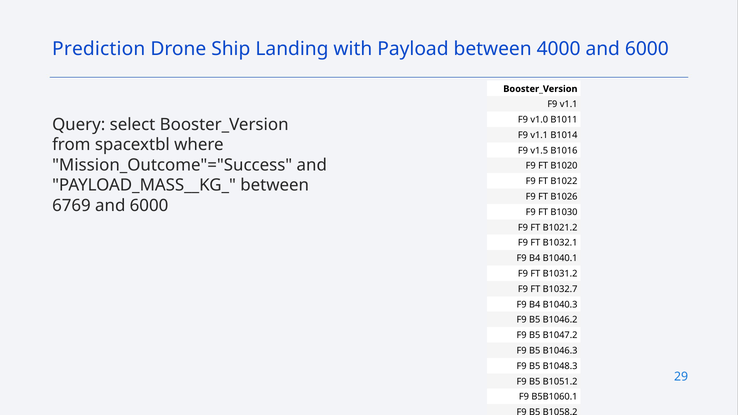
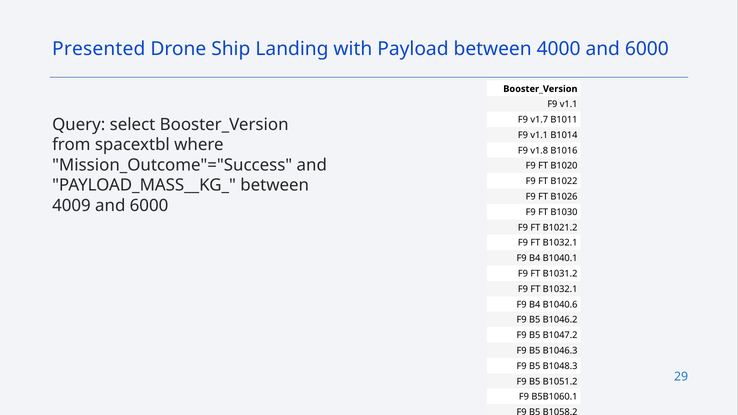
Prediction: Prediction -> Presented (99, 49)
v1.0: v1.0 -> v1.7 (539, 120)
v1.5: v1.5 -> v1.8 (539, 151)
6769: 6769 -> 4009 (71, 206)
B1032.7: B1032.7 -> B1032.1 (560, 289)
B1040.3: B1040.3 -> B1040.6 (560, 305)
